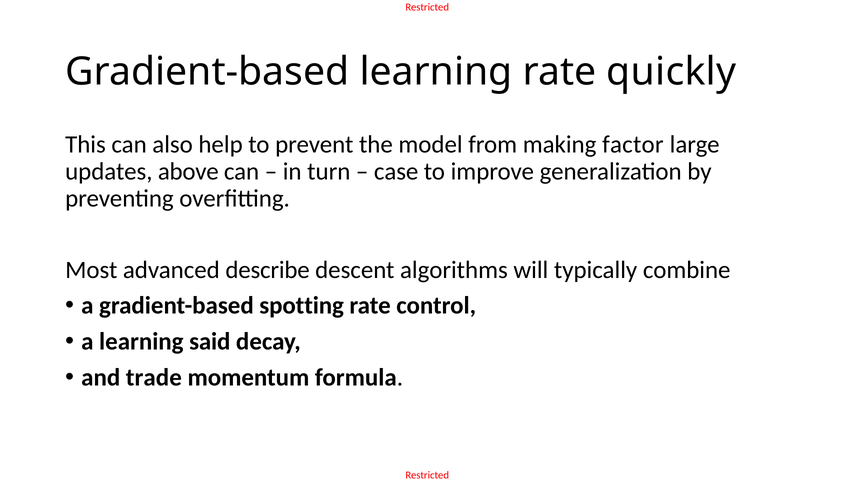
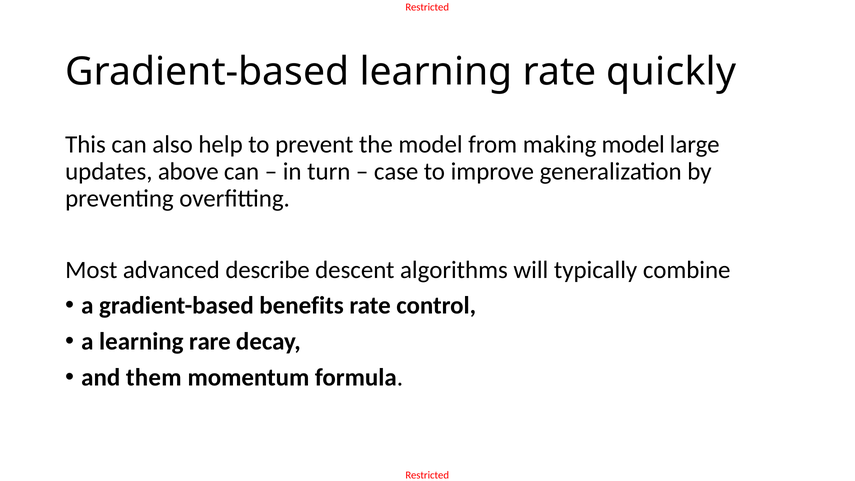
making factor: factor -> model (633, 145)
spotting: spotting -> benefits (302, 306)
said: said -> rare (210, 341)
trade: trade -> them (154, 377)
